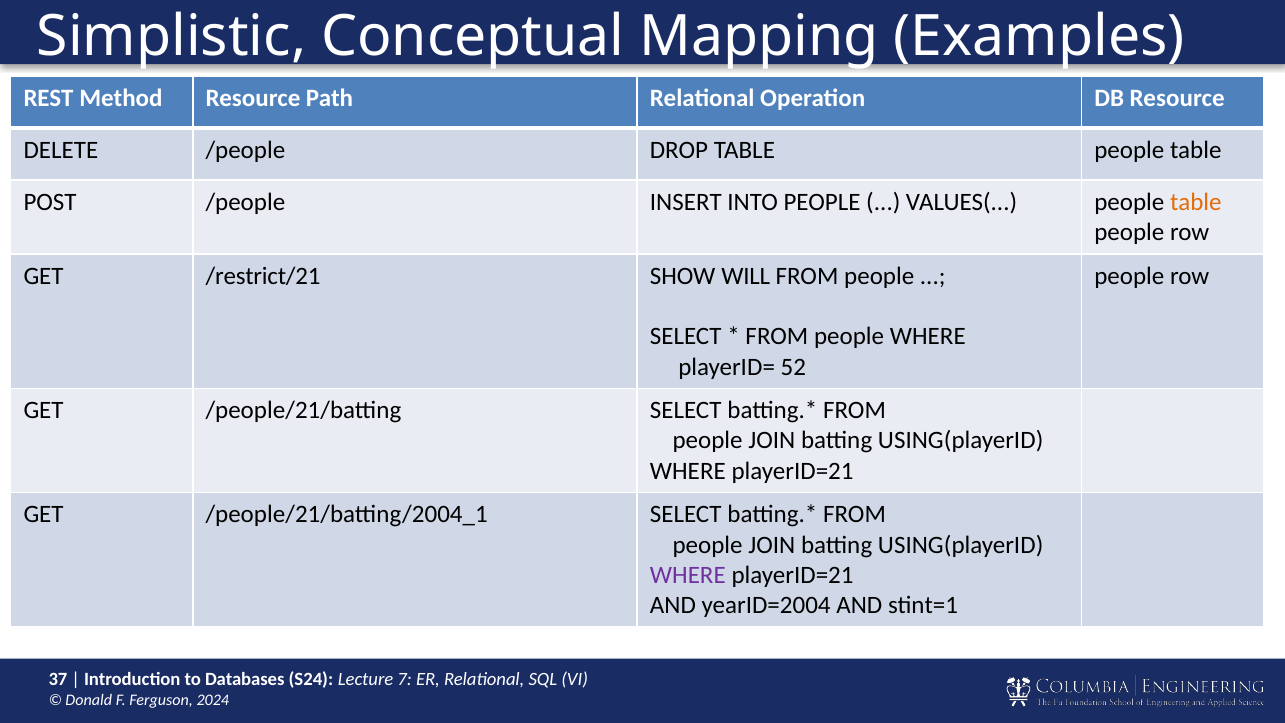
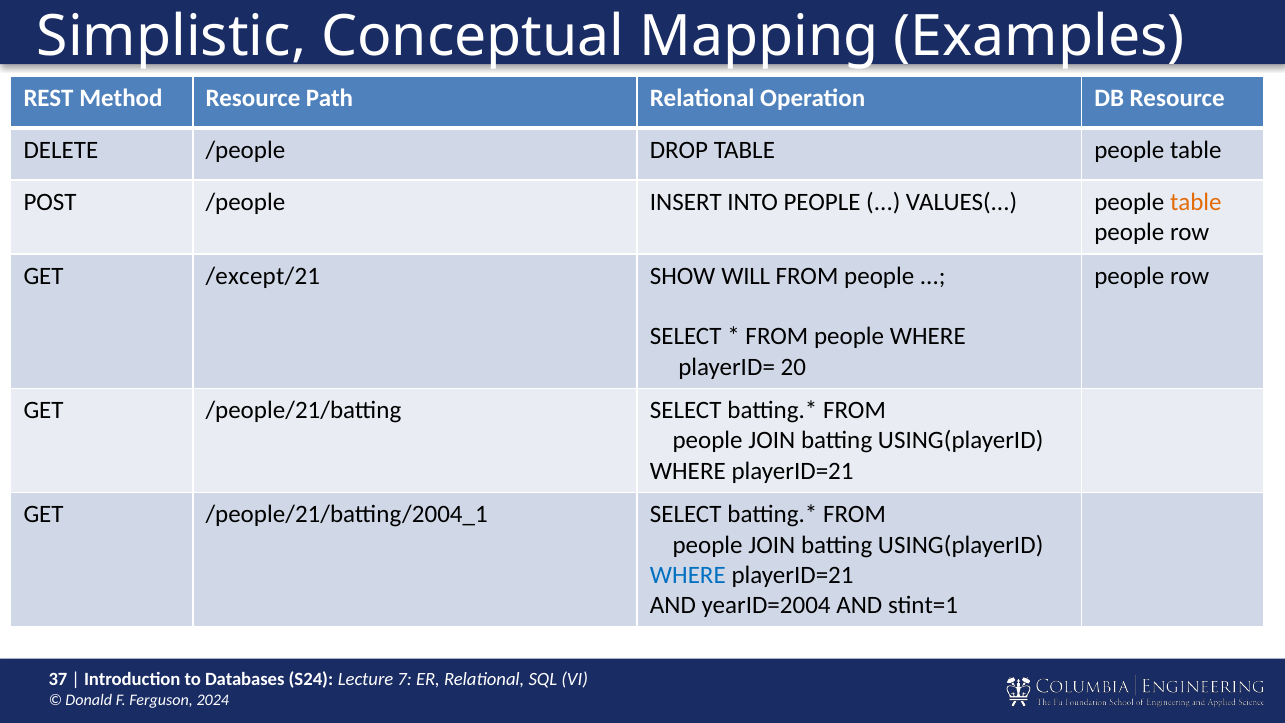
/restrict/21: /restrict/21 -> /except/21 (263, 276)
52: 52 -> 20 (793, 367)
WHERE colour: purple -> blue (688, 575)
